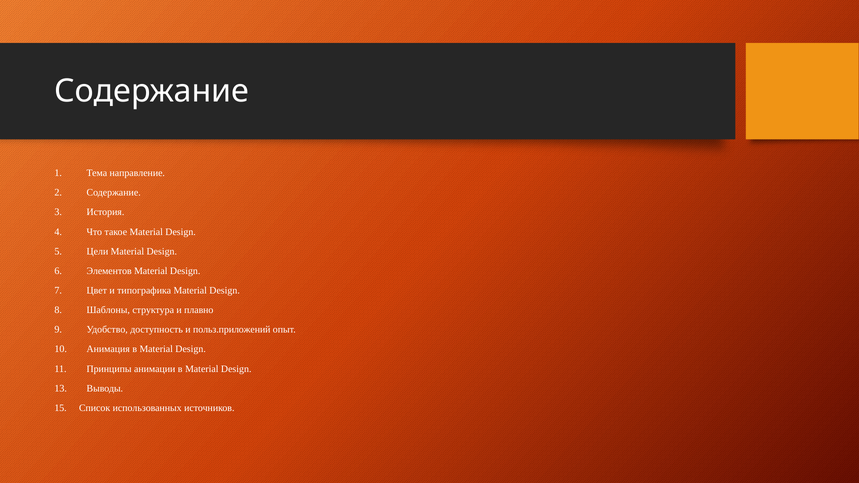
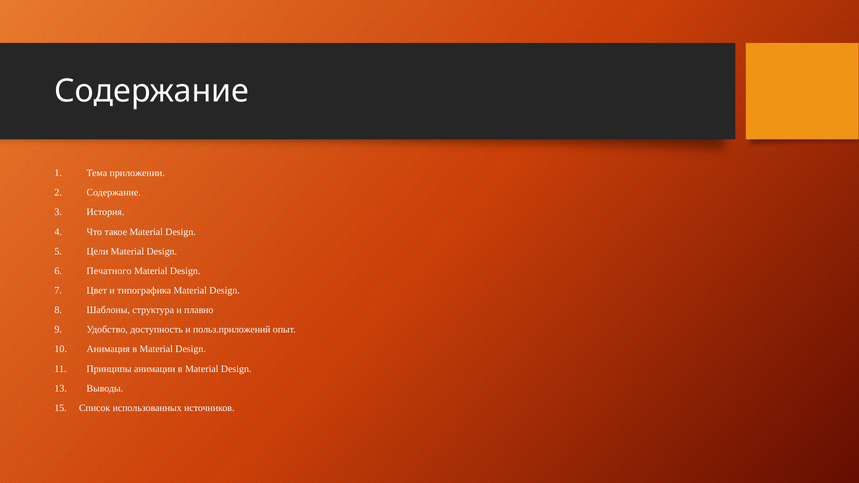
направление: направление -> приложении (137, 173)
Элементов: Элементов -> Печатного (109, 271)
